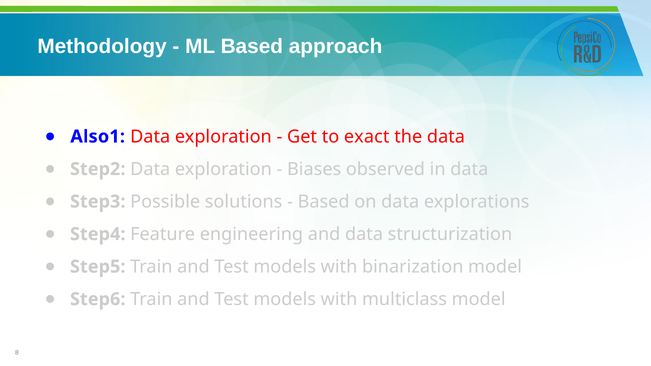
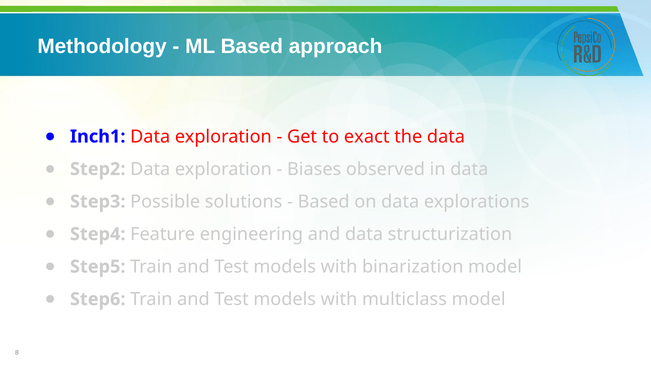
Also1: Also1 -> Inch1 (98, 137)
